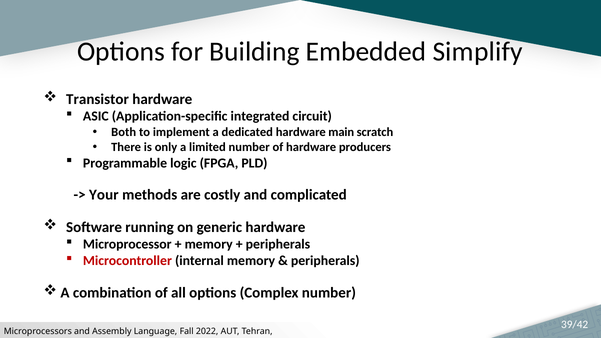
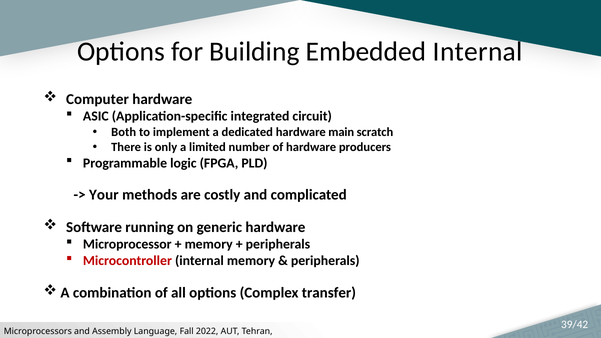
Embedded Simplify: Simplify -> Internal (478, 52)
Transistor: Transistor -> Computer (97, 99)
Complex number: number -> transfer (329, 293)
